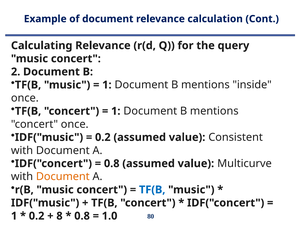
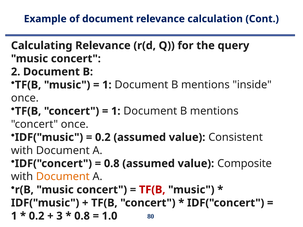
Multicurve: Multicurve -> Composite (245, 164)
TF(B colour: blue -> red (152, 190)
8: 8 -> 3 (59, 216)
